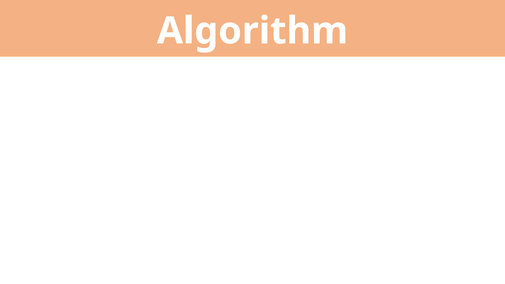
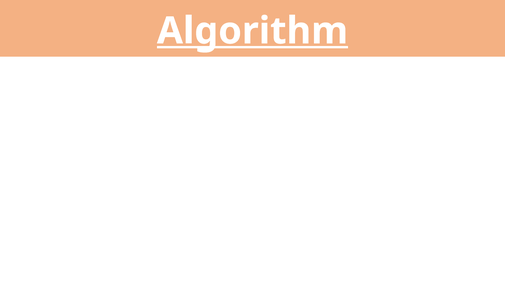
Algorithm underline: none -> present (252, 31)
